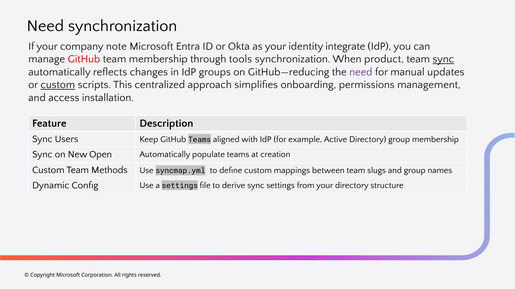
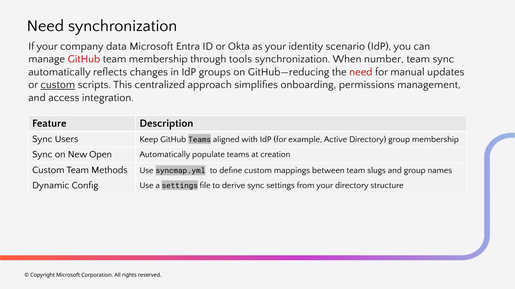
note: note -> data (116, 46)
integrate: integrate -> scenario (345, 46)
product: product -> number (384, 59)
sync underline: present -> none (443, 59)
need colour: purple -> red (361, 72)
installation: installation -> integration (108, 98)
